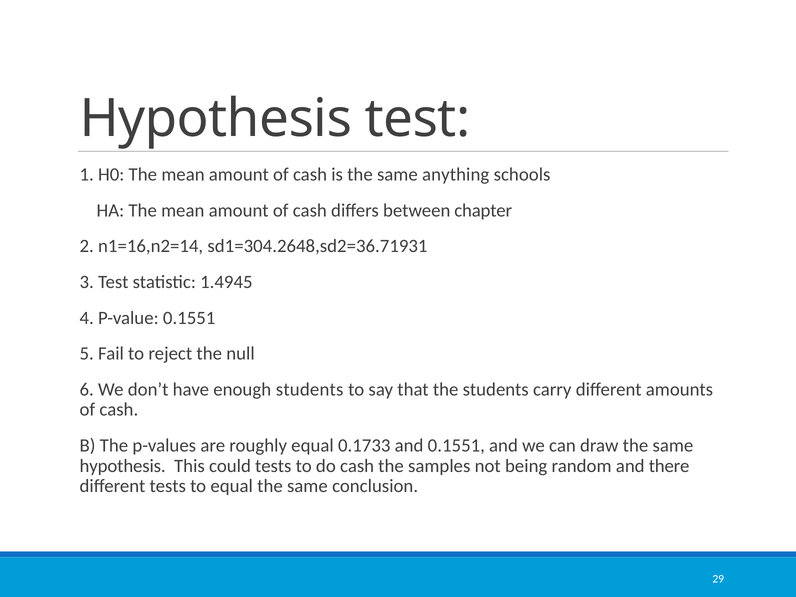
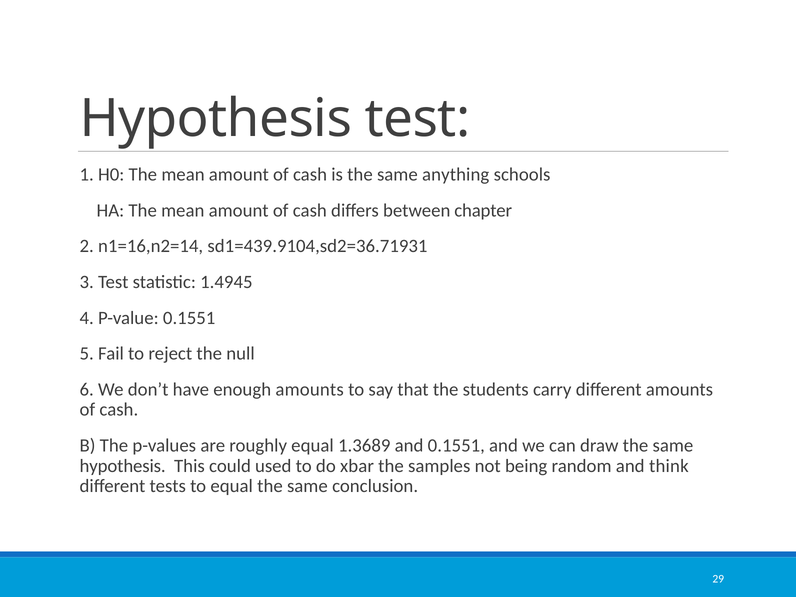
sd1=304.2648,sd2=36.71931: sd1=304.2648,sd2=36.71931 -> sd1=439.9104,sd2=36.71931 (317, 246)
enough students: students -> amounts (310, 389)
0.1733: 0.1733 -> 1.3689 (364, 446)
could tests: tests -> used (273, 466)
do cash: cash -> xbar (357, 466)
there: there -> think (669, 466)
